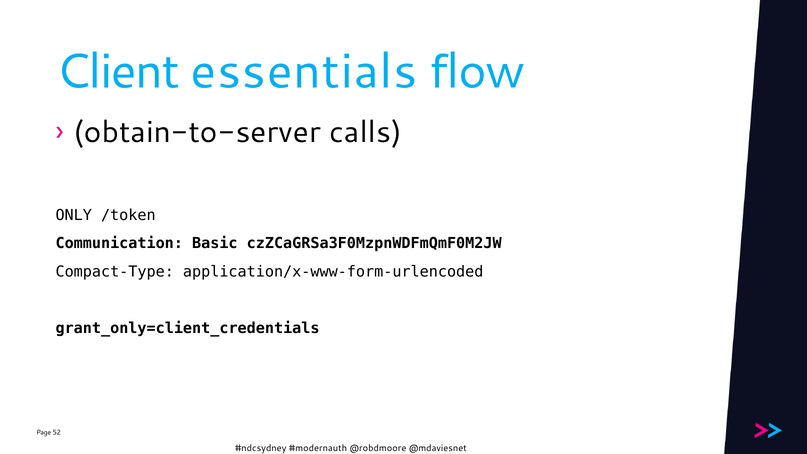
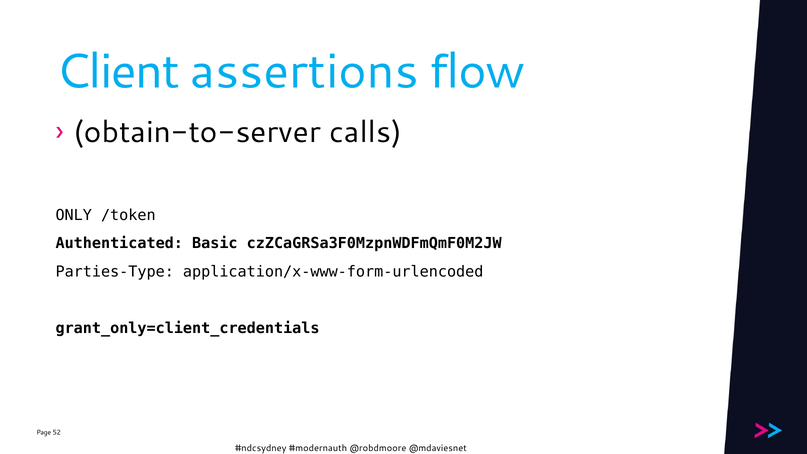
essentials: essentials -> assertions (304, 72)
Communication: Communication -> Authenticated (119, 243)
Compact-Type: Compact-Type -> Parties-Type (115, 272)
